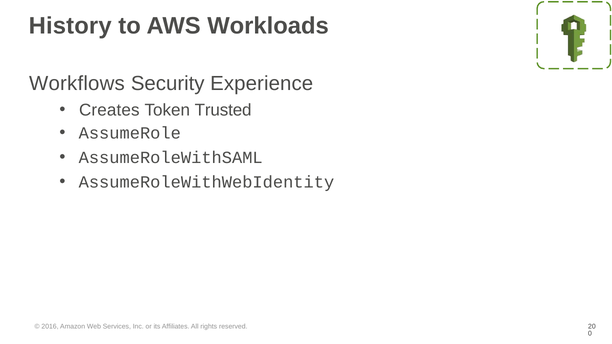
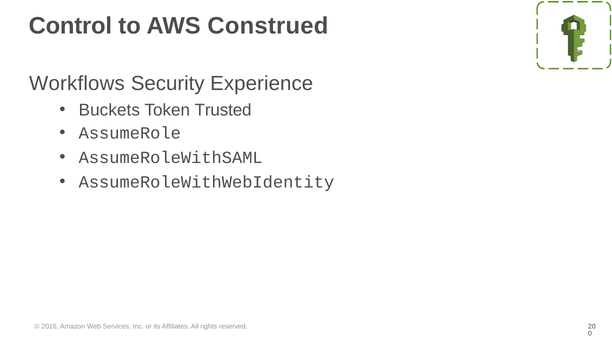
History: History -> Control (70, 26)
Workloads: Workloads -> Construed (268, 26)
Creates: Creates -> Buckets (109, 110)
